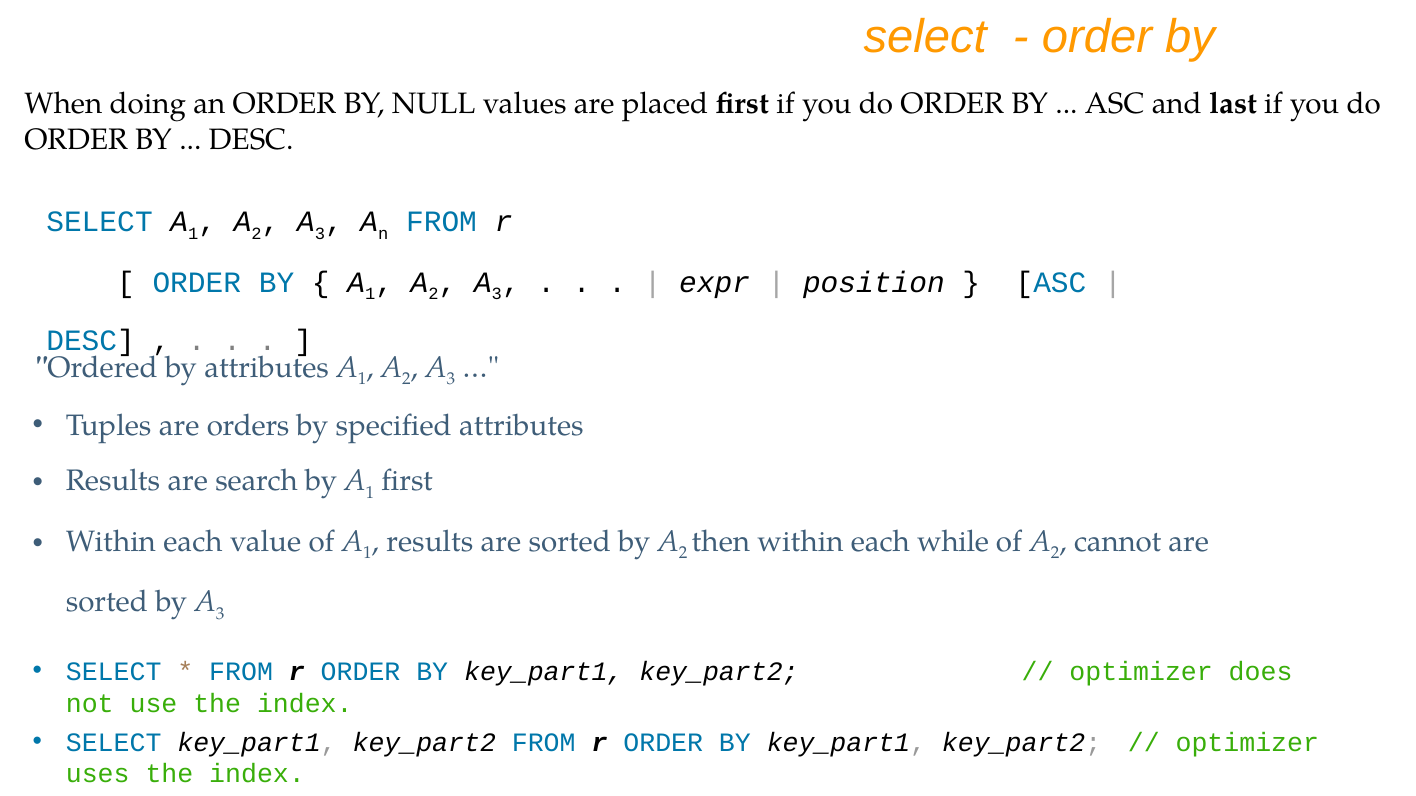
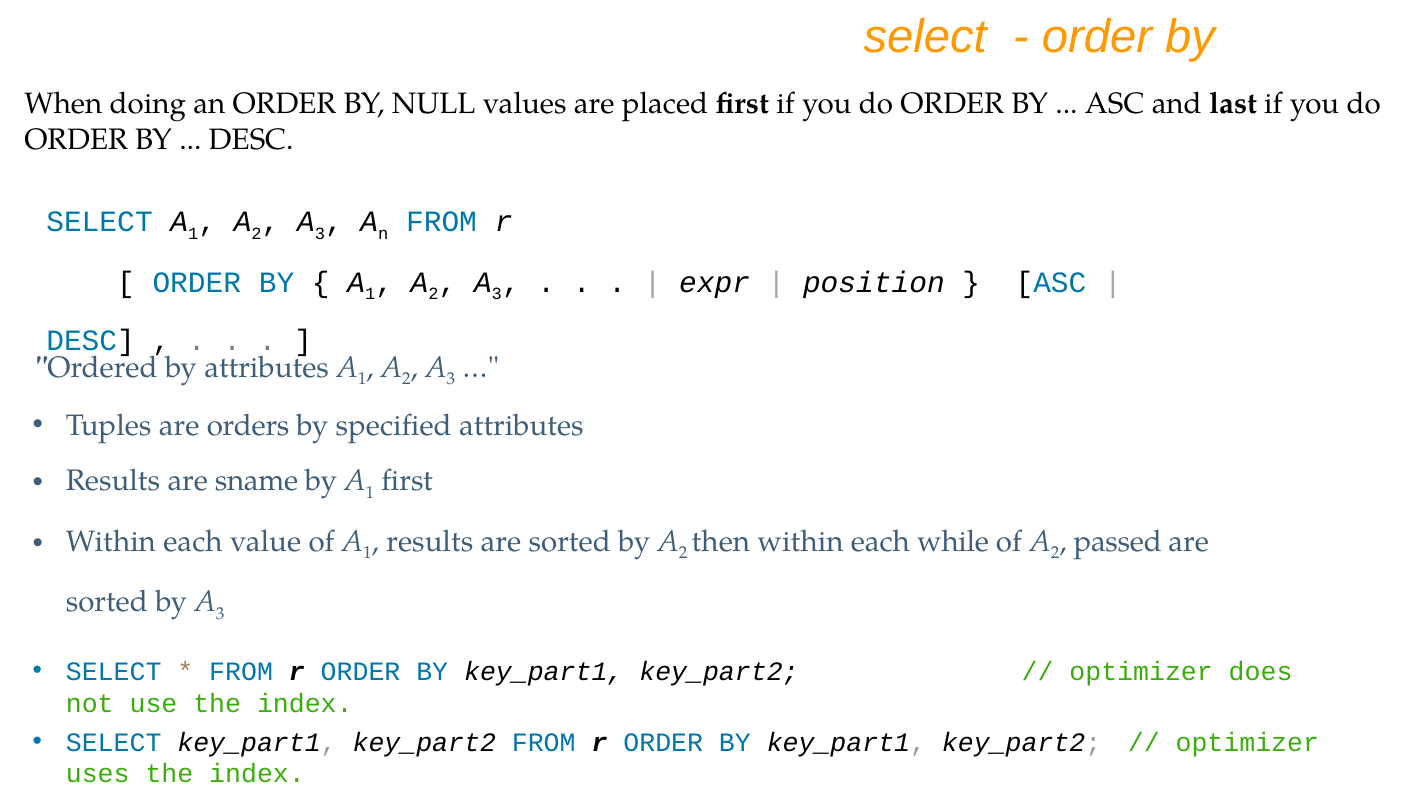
search: search -> sname (257, 482)
cannot: cannot -> passed (1118, 542)
